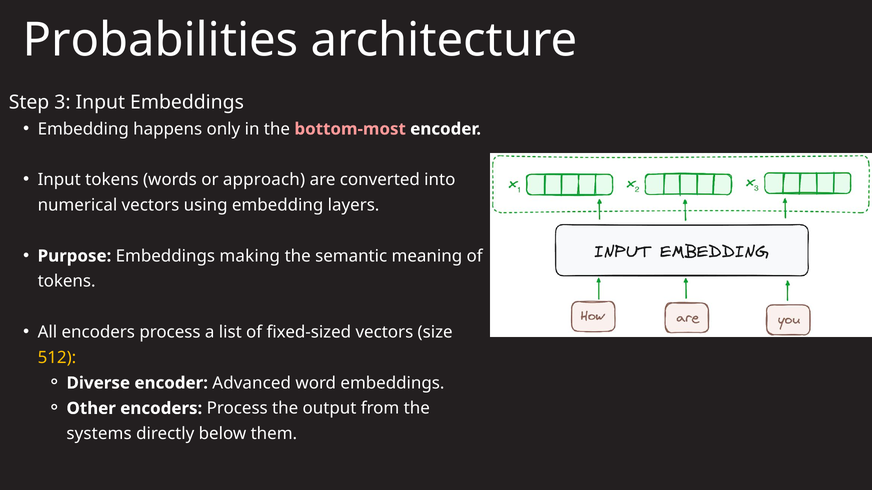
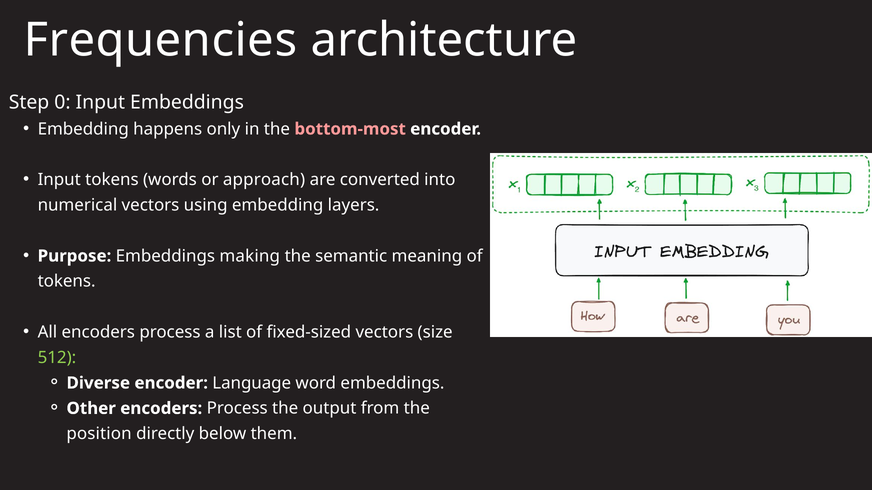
Probabilities: Probabilities -> Frequencies (160, 40)
3: 3 -> 0 (62, 102)
512 colour: yellow -> light green (57, 358)
Advanced: Advanced -> Language (252, 383)
systems: systems -> position (99, 434)
